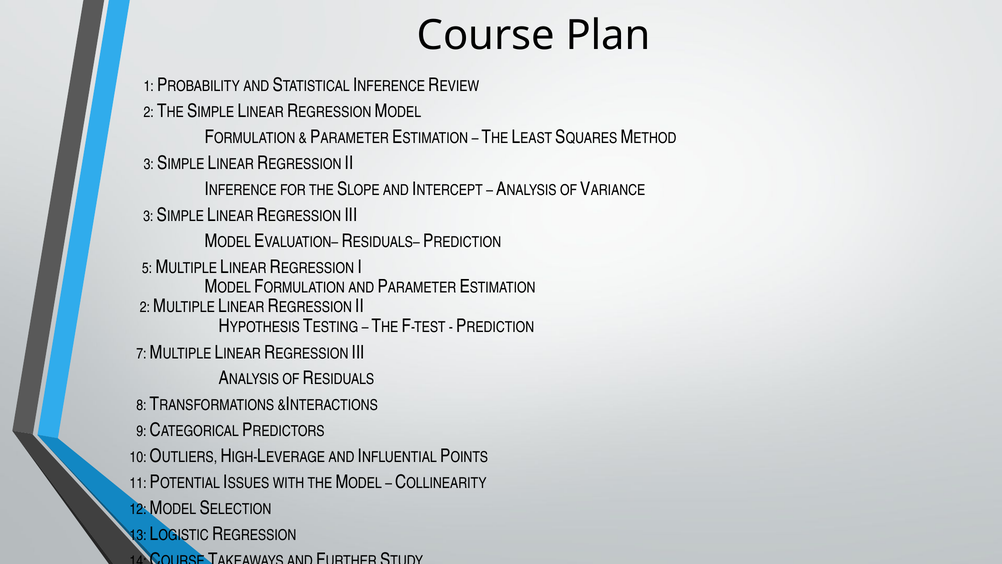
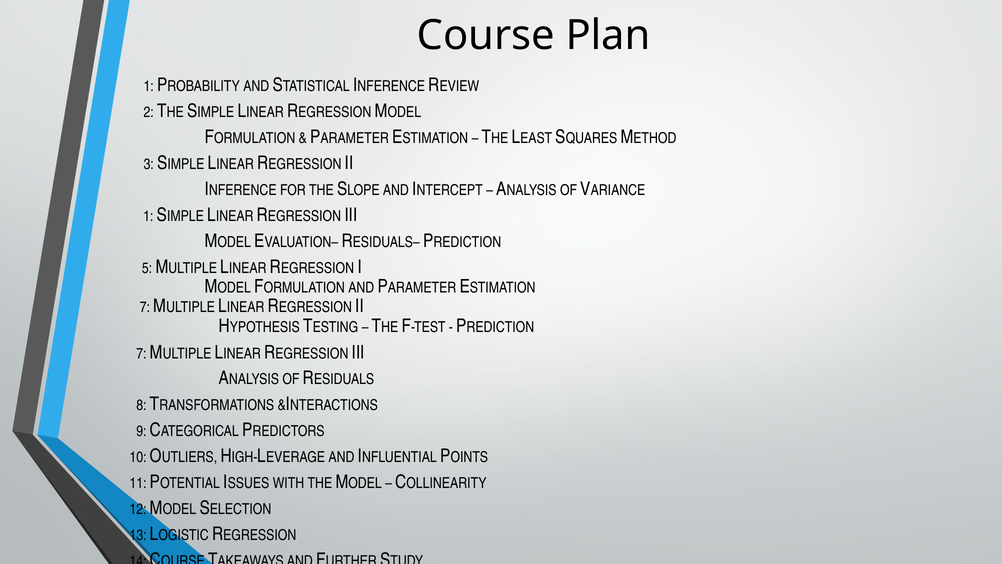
3: 3 -> 1 (148, 216)
2: 2 -> 7 (145, 307)
